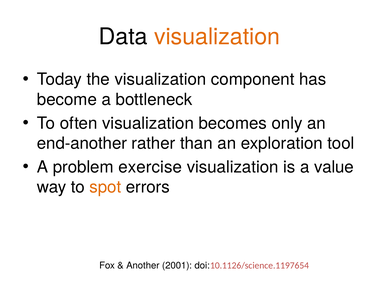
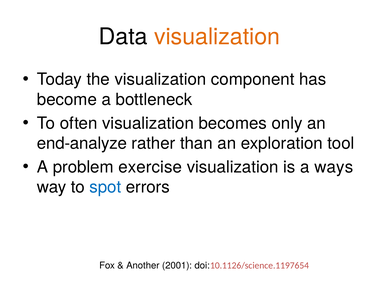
end-another: end-another -> end-analyze (82, 144)
value: value -> ways (334, 167)
spot colour: orange -> blue (105, 187)
